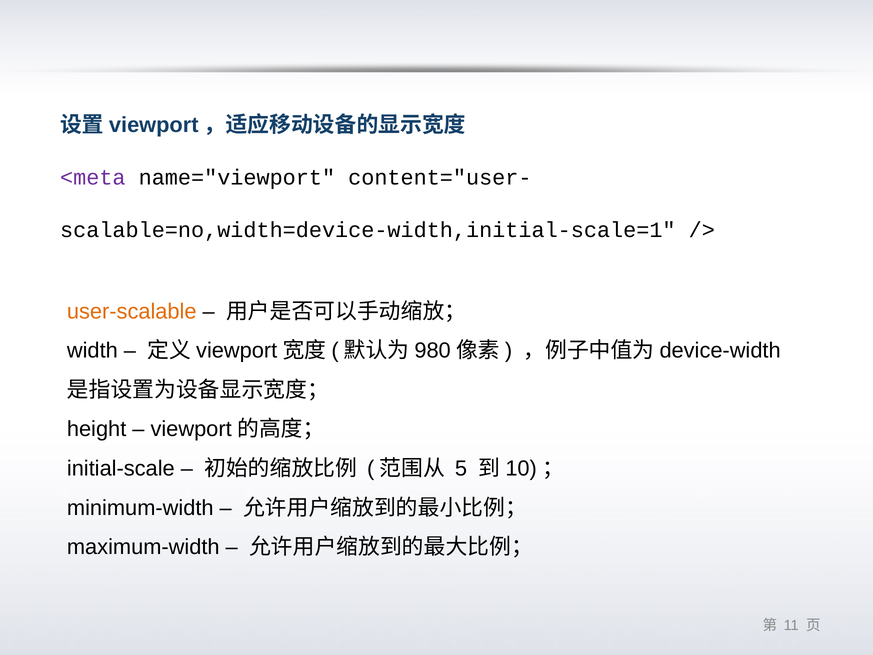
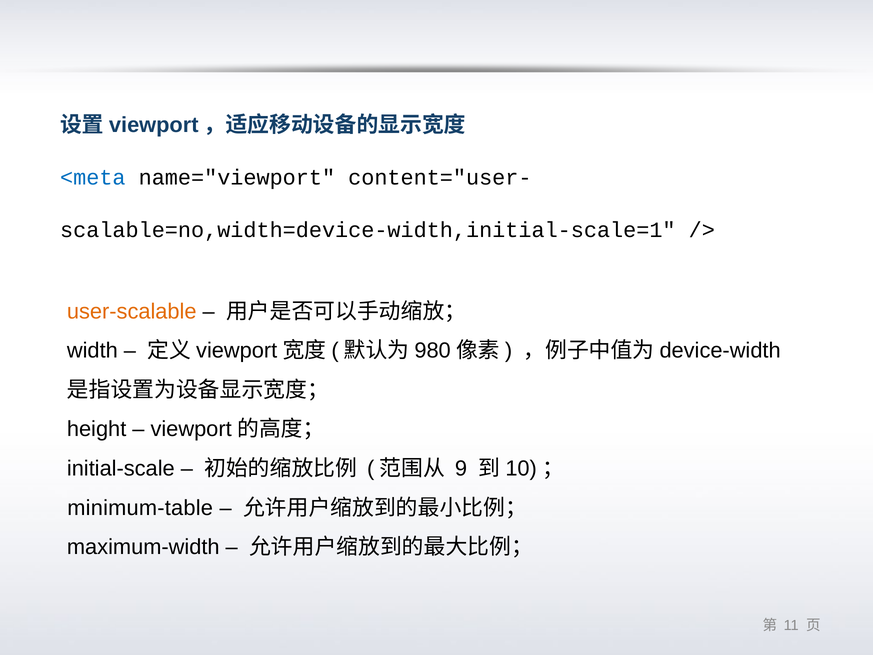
<meta colour: purple -> blue (93, 177)
5: 5 -> 9 (461, 468)
minimum-width: minimum-width -> minimum-table (140, 508)
